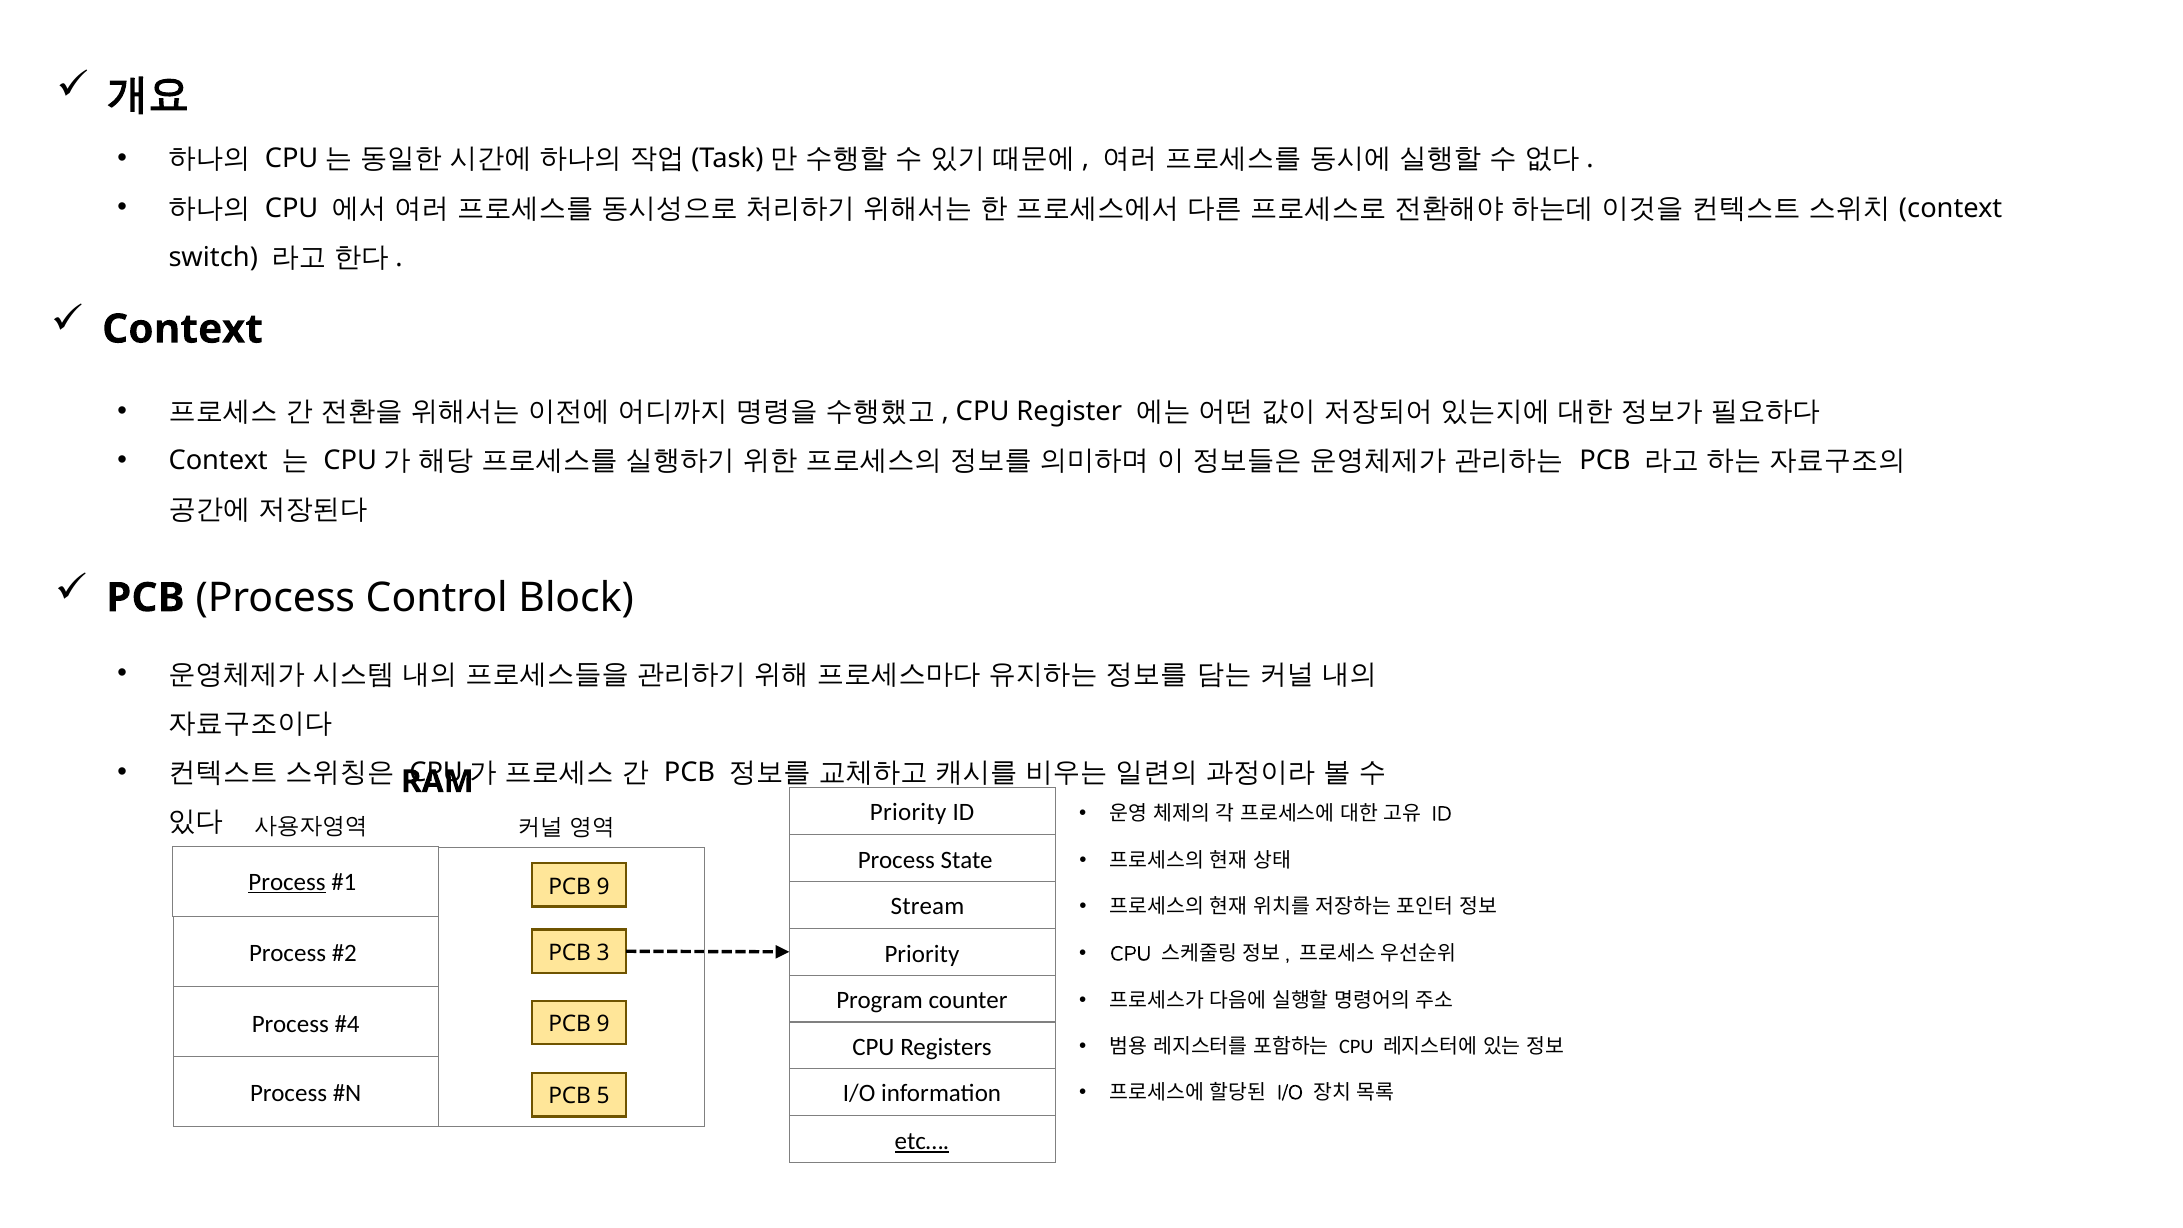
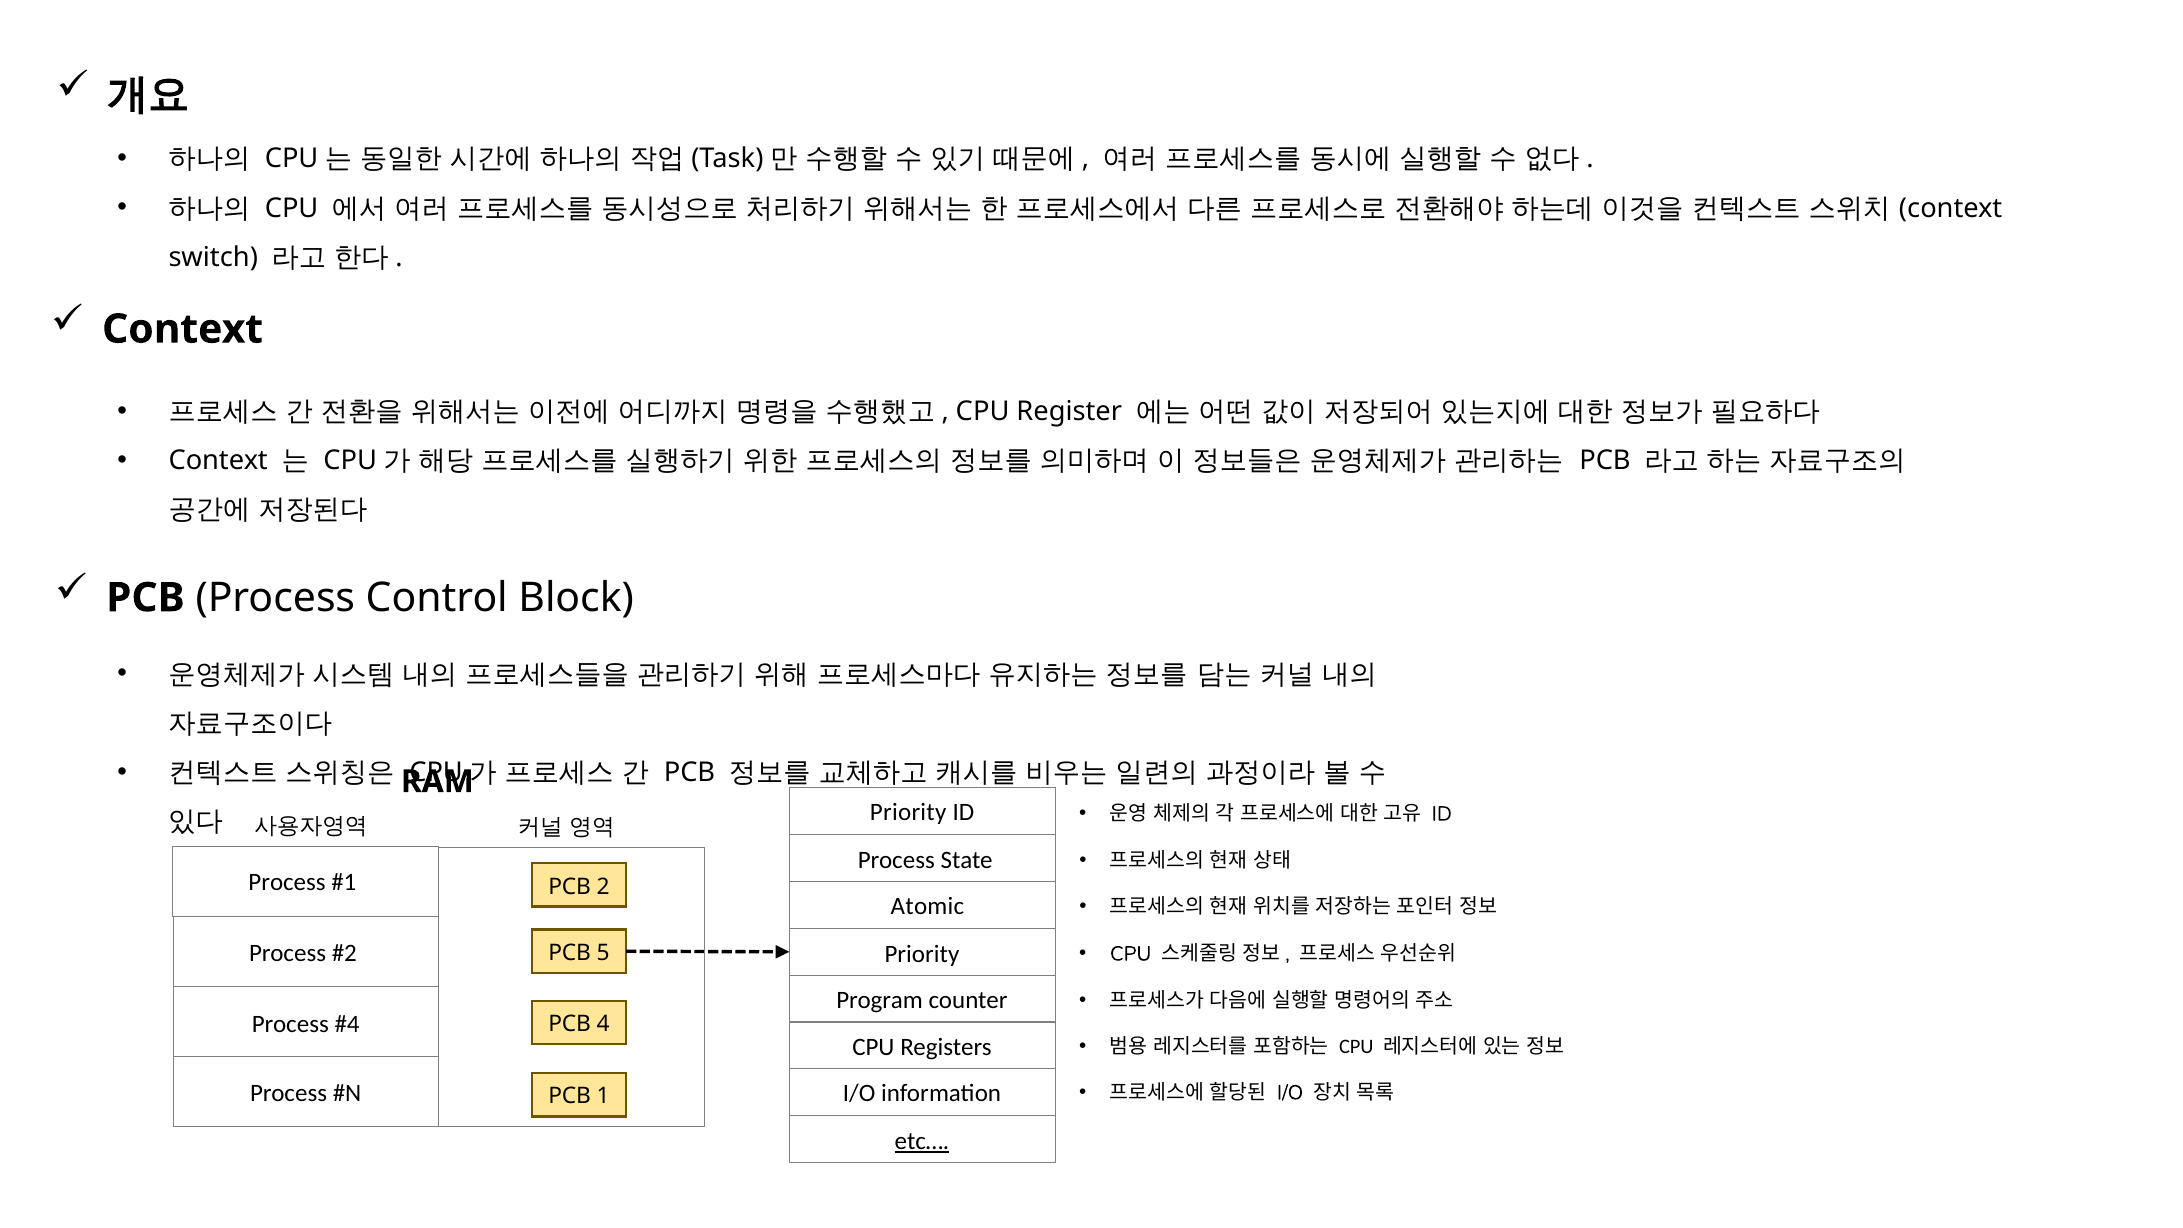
Process underline: present -> none (287, 882)
9: 9 -> 2 (603, 886)
Stream: Stream -> Atomic (927, 906)
3: 3 -> 5 (603, 953)
9: 9 -> 4 (603, 1024)
5: 5 -> 1 (603, 1096)
